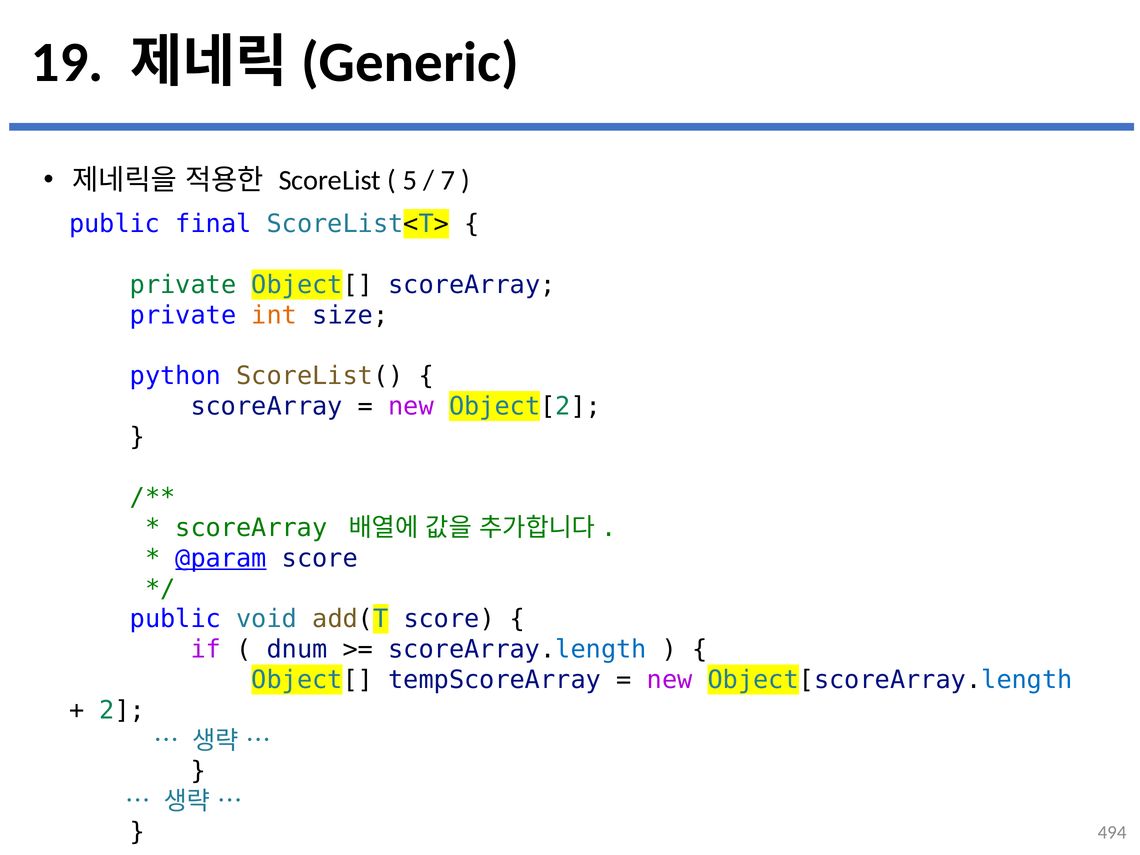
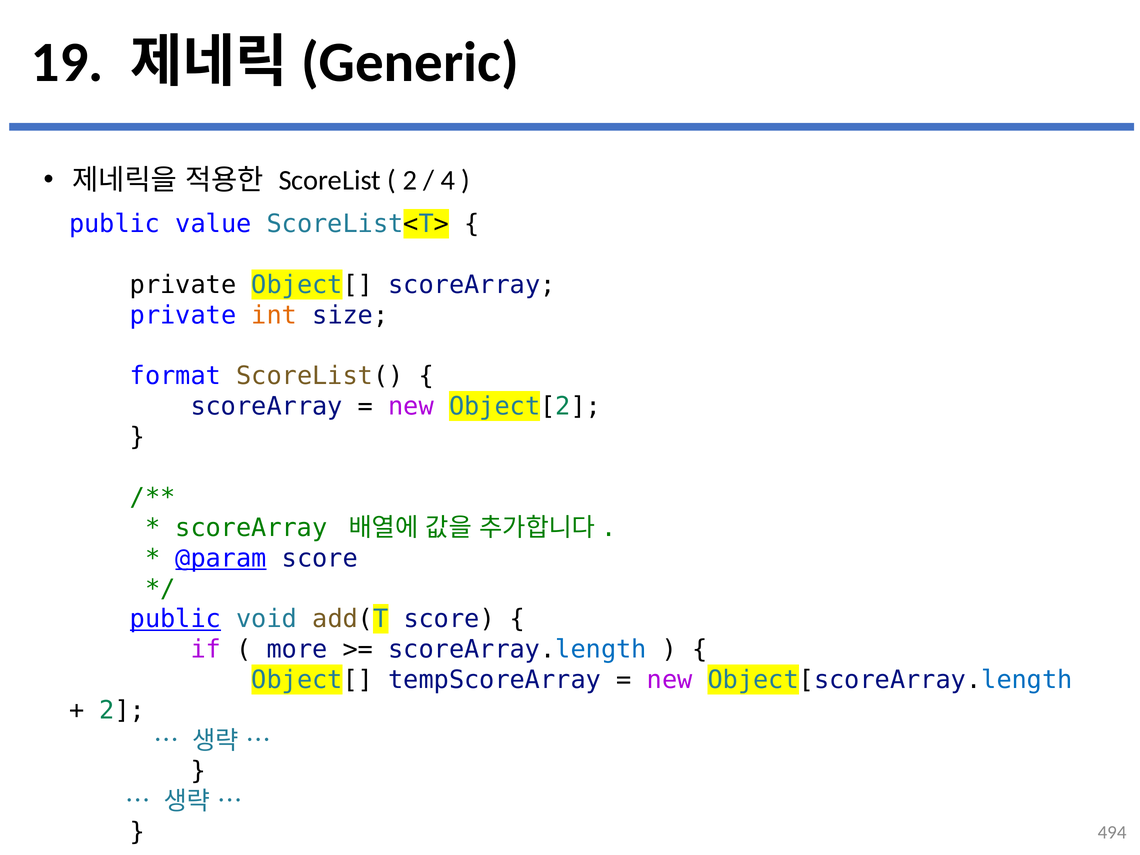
5: 5 -> 2 (410, 181)
7: 7 -> 4 (448, 181)
final: final -> value (213, 224)
private colour: green -> black (183, 285)
python: python -> format (175, 376)
public underline: none -> present (175, 619)
dnum: dnum -> more (297, 650)
